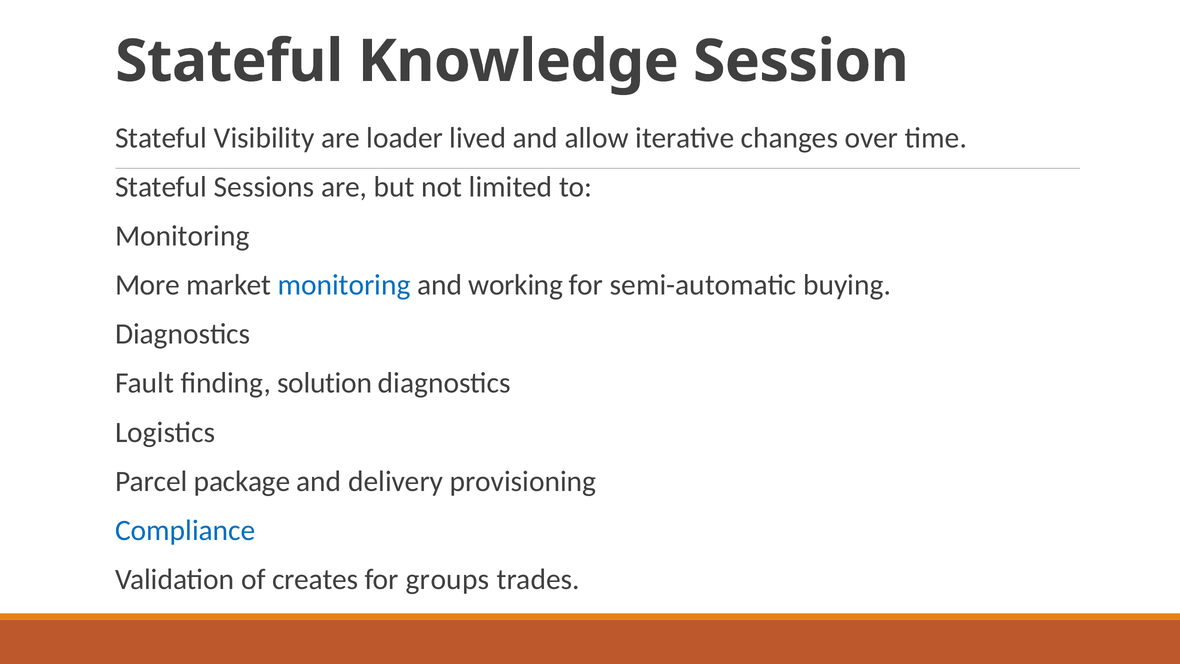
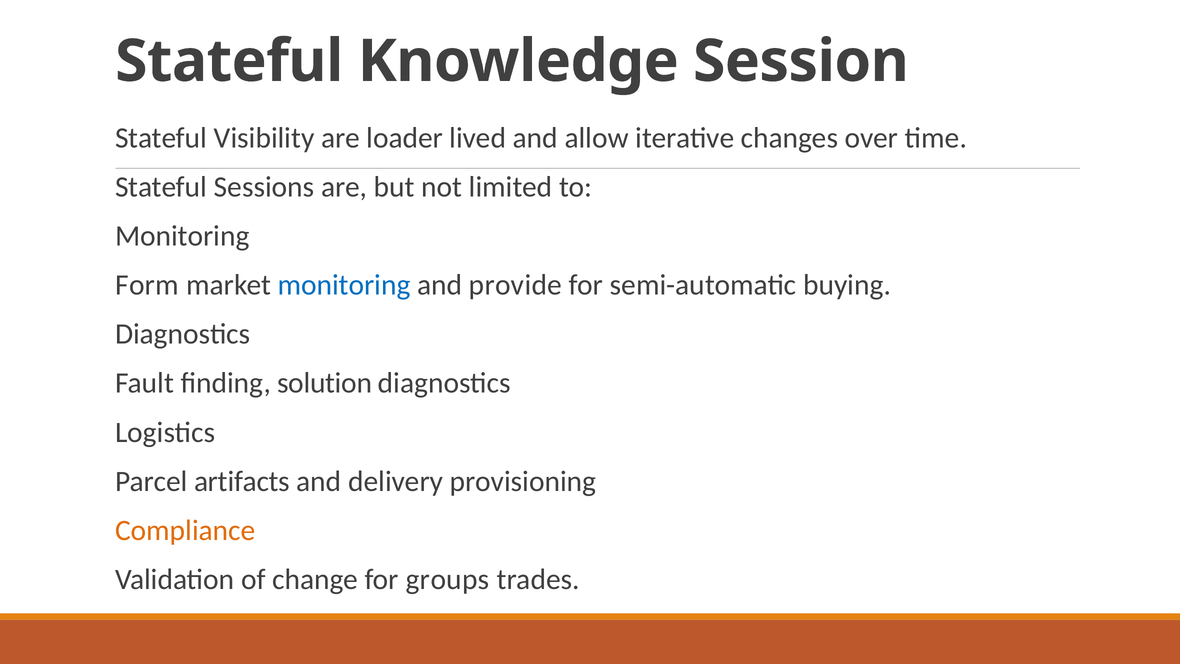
More: More -> Form (147, 285)
working: working -> provide (515, 285)
package: package -> artifacts (242, 481)
Compliance colour: blue -> orange (185, 530)
creates: creates -> change (315, 579)
